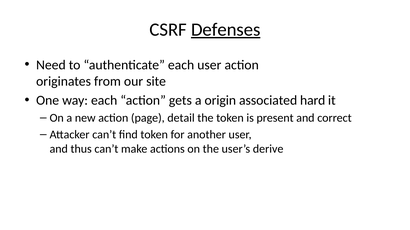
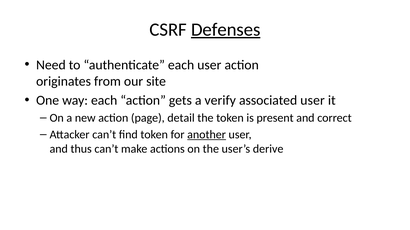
origin: origin -> verify (220, 101)
associated hard: hard -> user (313, 101)
another underline: none -> present (207, 135)
